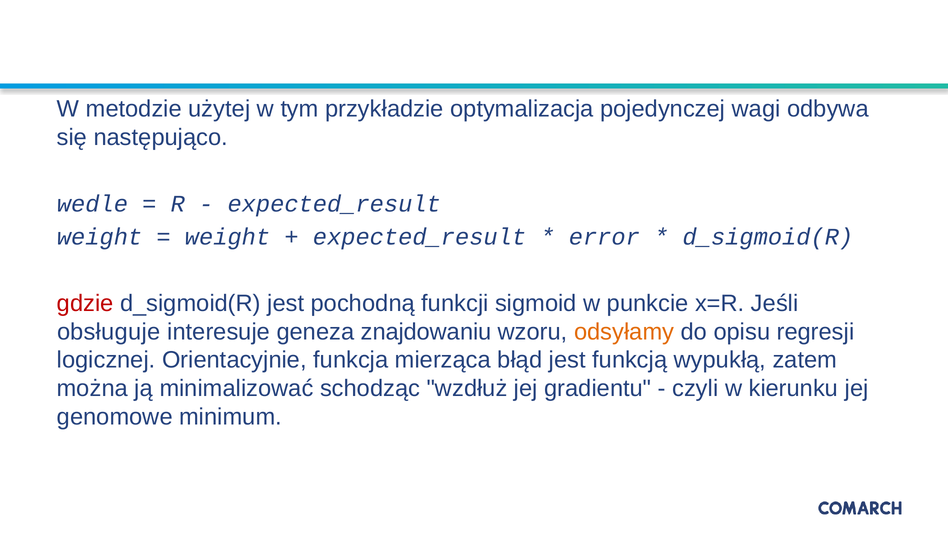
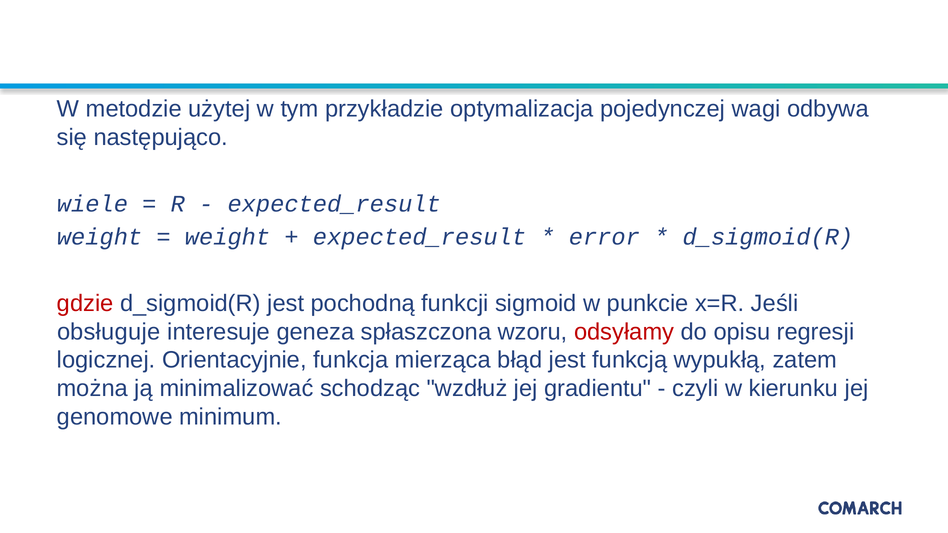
wedle: wedle -> wiele (92, 204)
znajdowaniu: znajdowaniu -> spłaszczona (426, 332)
odsyłamy colour: orange -> red (624, 332)
